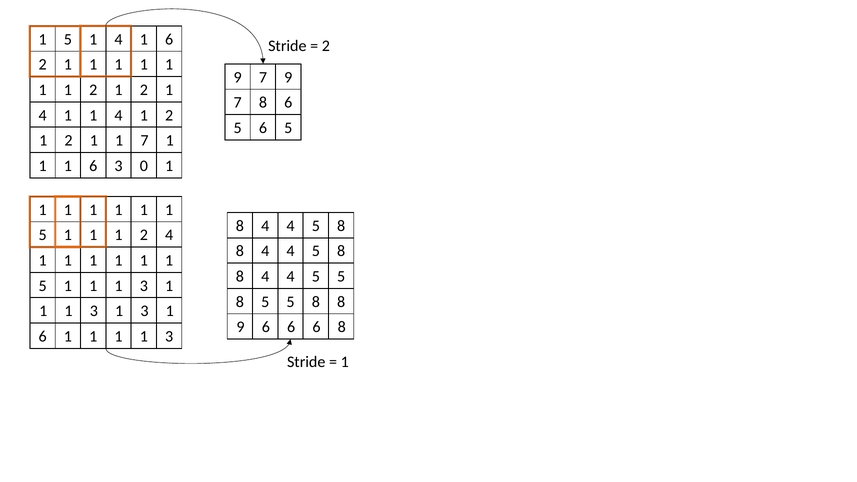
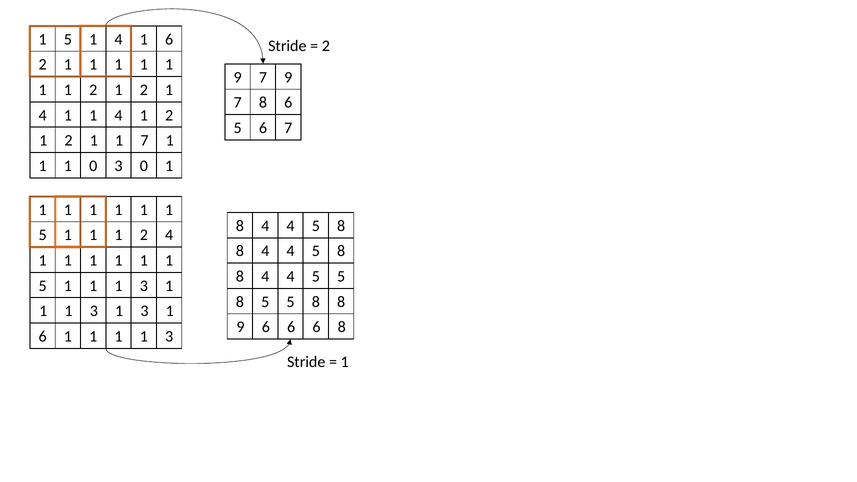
5 6 5: 5 -> 7 (288, 128)
1 6: 6 -> 0 (93, 166)
